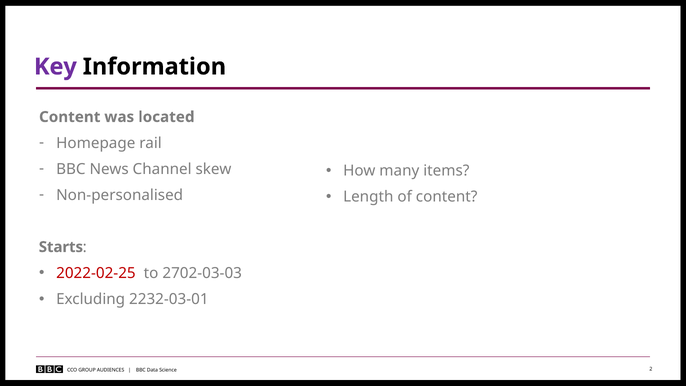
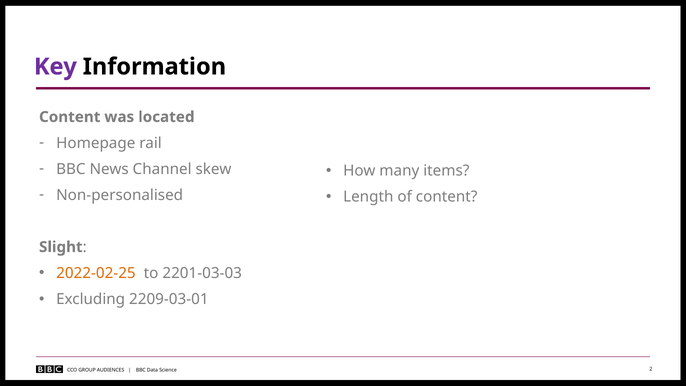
Starts: Starts -> Slight (61, 247)
2022-02-25 colour: red -> orange (96, 273)
2702-03-03: 2702-03-03 -> 2201-03-03 (202, 273)
2232-03-01: 2232-03-01 -> 2209-03-01 (169, 299)
